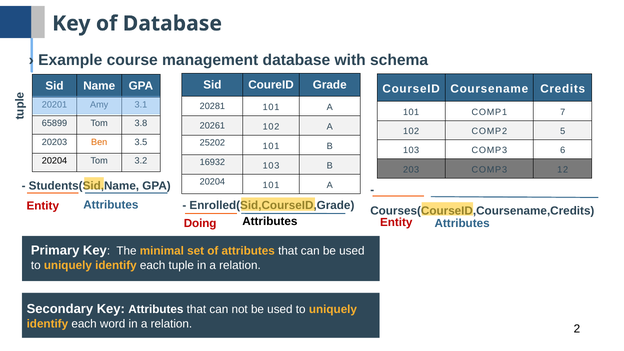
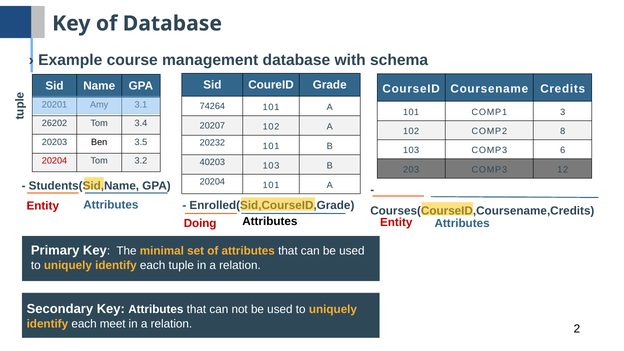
20281: 20281 -> 74264 (212, 106)
7: 7 -> 3 (563, 112)
65899: 65899 -> 26202 (55, 123)
3.8: 3.8 -> 3.4 (141, 123)
20261: 20261 -> 20207 (212, 126)
5: 5 -> 8 (563, 131)
Ben colour: orange -> black (99, 142)
25202: 25202 -> 20232 (212, 143)
20204 colour: black -> red (55, 161)
16932: 16932 -> 40203 (212, 162)
word: word -> meet (113, 324)
